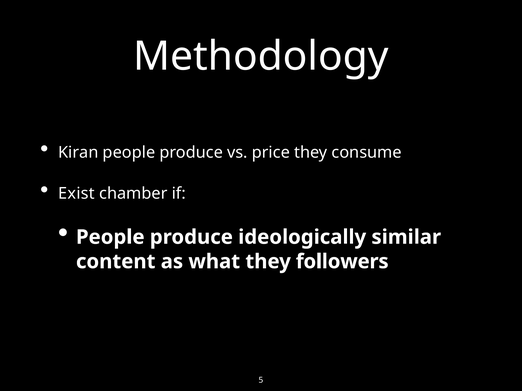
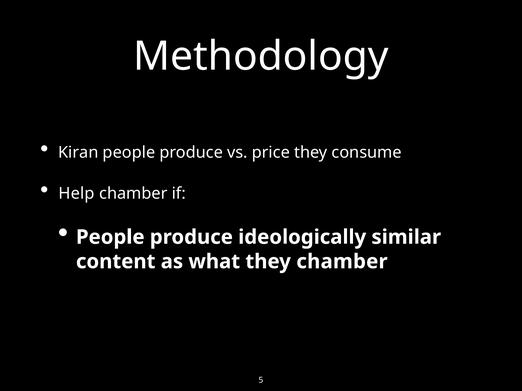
Exist: Exist -> Help (76, 194)
they followers: followers -> chamber (342, 262)
